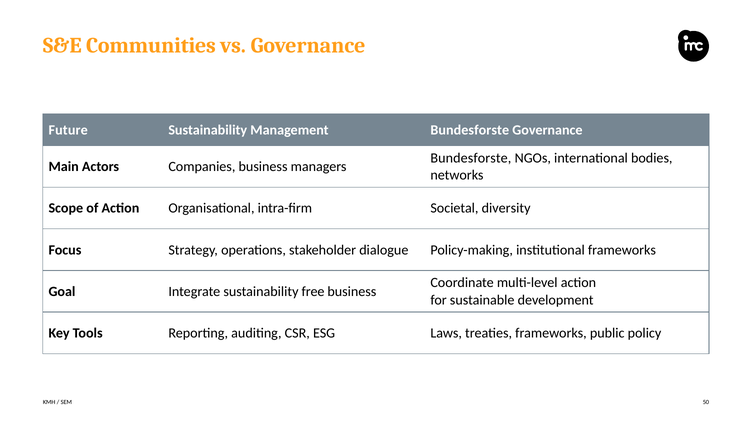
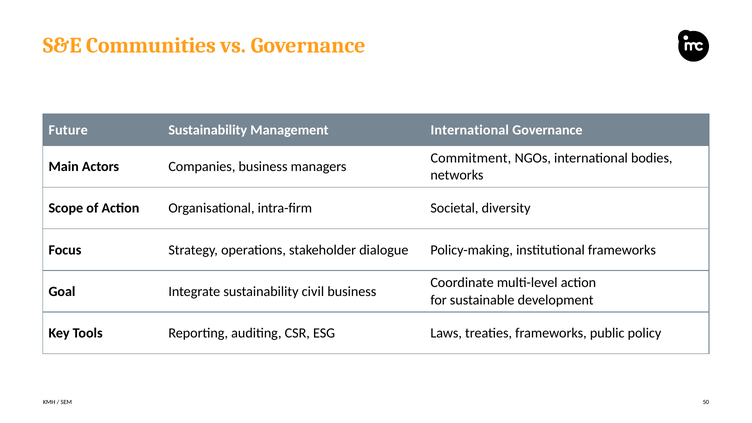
Management Bundesforste: Bundesforste -> International (470, 130)
Bundesforste: Bundesforste -> Commitment (471, 158)
free: free -> civil (313, 291)
